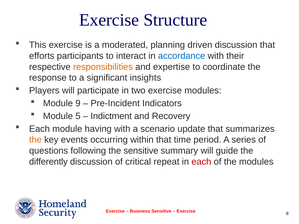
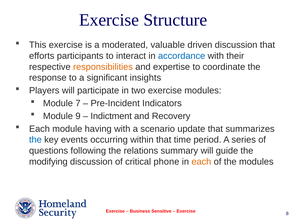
planning: planning -> valuable (168, 45)
9: 9 -> 7 (78, 103)
5: 5 -> 9 (78, 116)
the colour: orange -> blue (35, 140)
the sensitive: sensitive -> relations (141, 151)
differently: differently -> modifying (48, 162)
repeat: repeat -> phone (166, 162)
each colour: red -> orange (201, 162)
